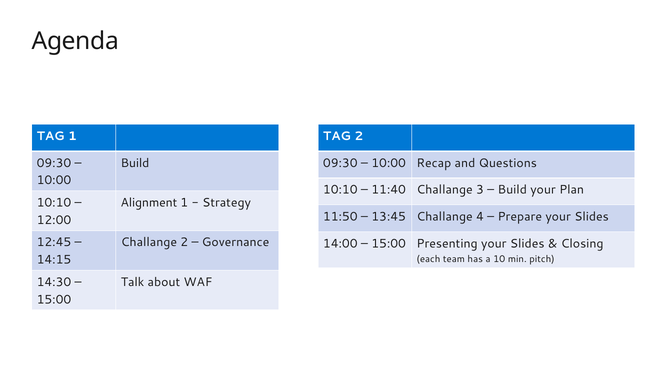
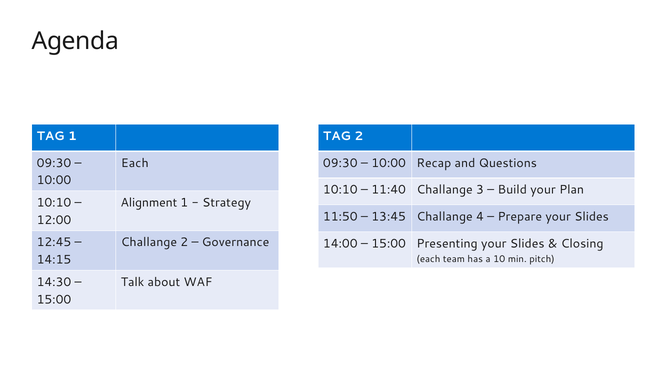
Build: Build -> Each (135, 163)
